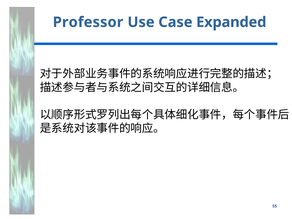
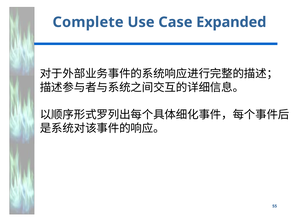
Professor: Professor -> Complete (88, 22)
